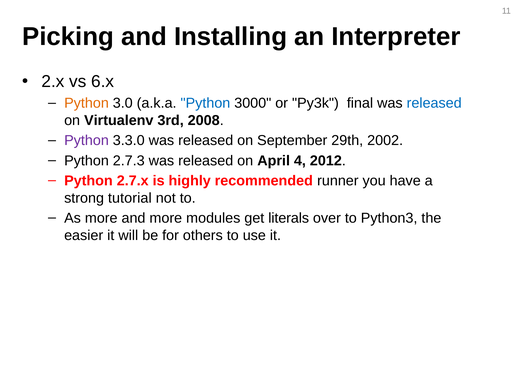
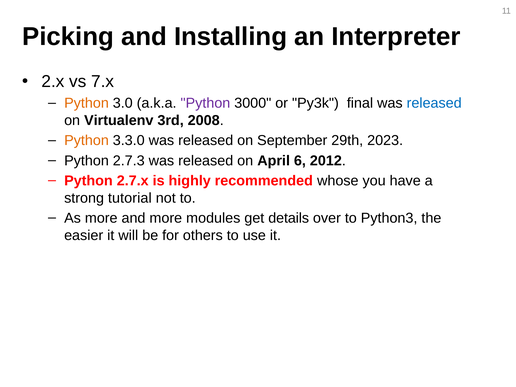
6.x: 6.x -> 7.x (103, 82)
Python colour: blue -> purple (205, 103)
Python colour: purple -> orange (87, 141)
2002: 2002 -> 2023 (385, 141)
4: 4 -> 6 (300, 161)
runner: runner -> whose (338, 181)
literals: literals -> details (289, 218)
